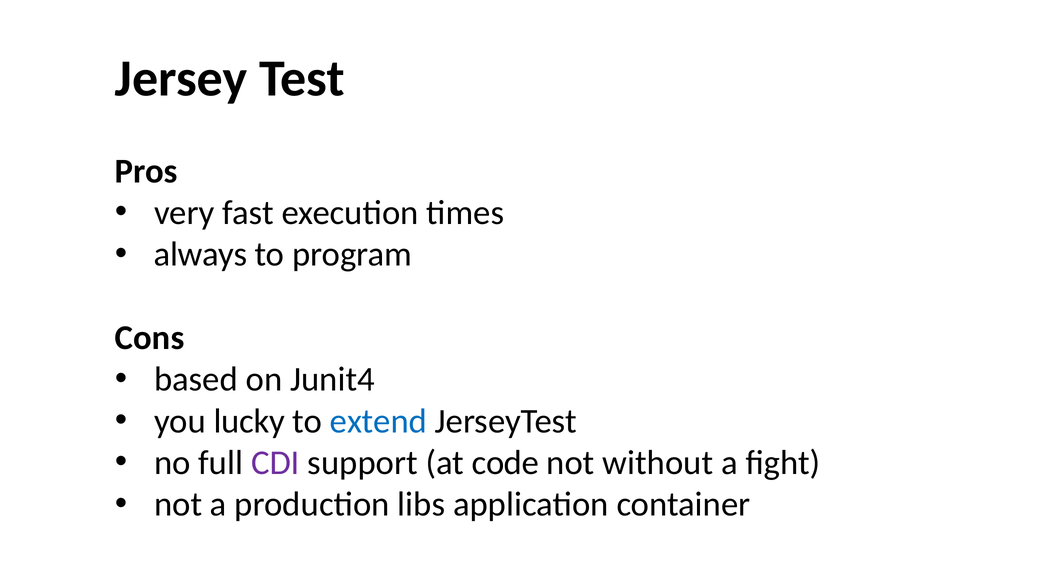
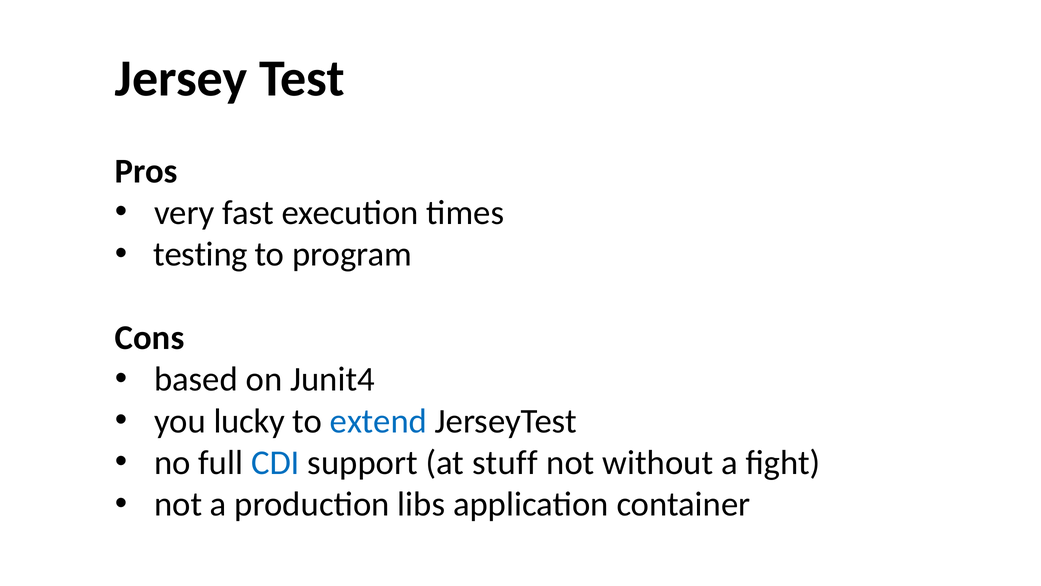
always: always -> testing (201, 254)
CDI colour: purple -> blue (275, 462)
code: code -> stuff (505, 462)
